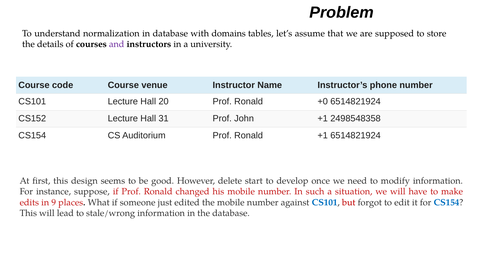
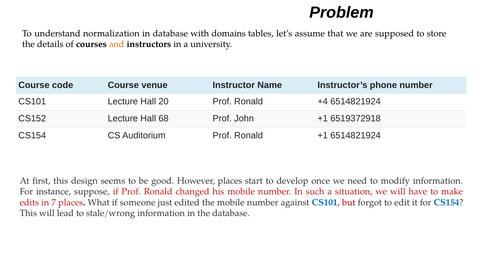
and colour: purple -> orange (117, 44)
+0: +0 -> +4 (323, 102)
31: 31 -> 68 (164, 118)
2498548358: 2498548358 -> 6519372918 (356, 118)
However delete: delete -> places (230, 180)
9: 9 -> 7 (54, 202)
